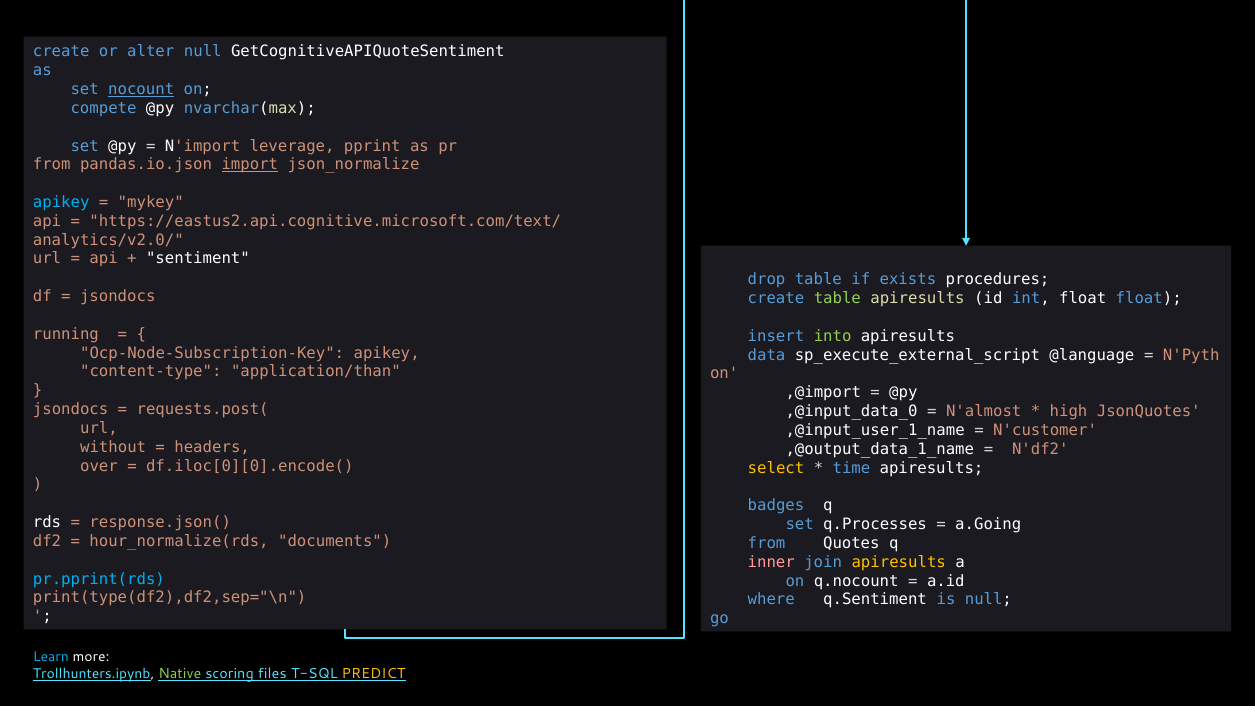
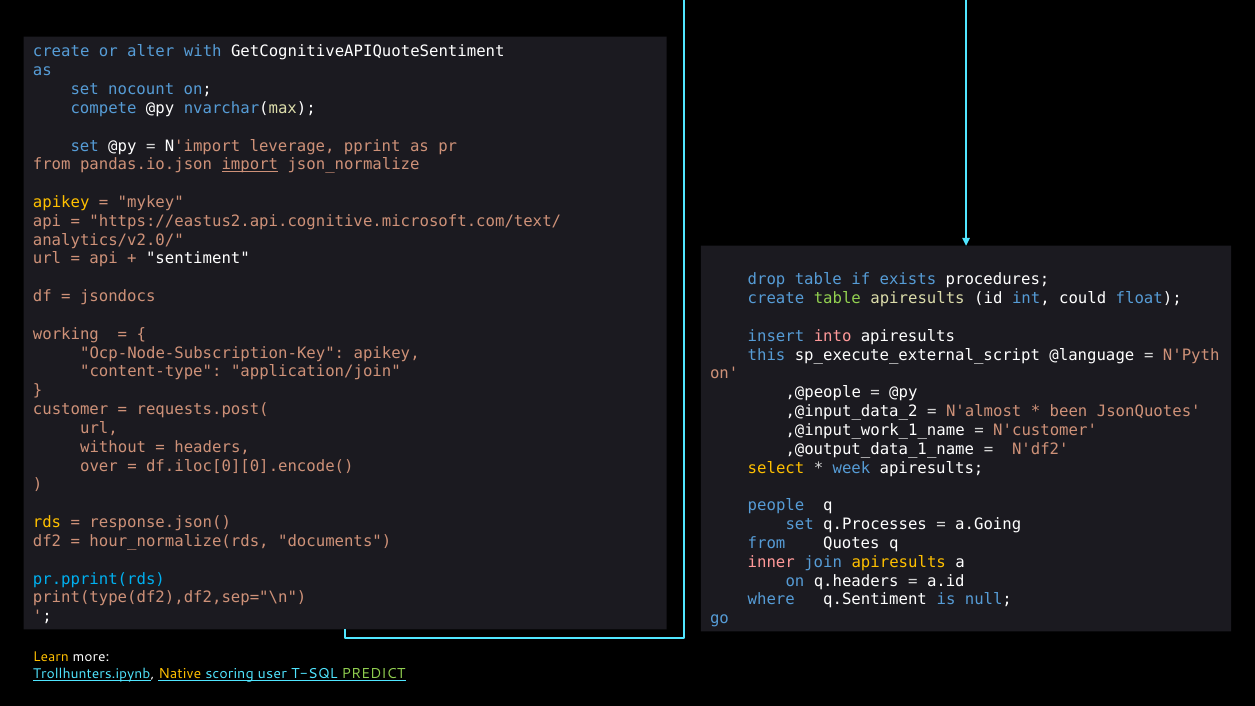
alter null: null -> with (203, 52)
nocount underline: present -> none (141, 89)
apikey colour: light blue -> yellow (61, 202)
int float: float -> could (1083, 298)
running: running -> working (66, 334)
into colour: light green -> pink (833, 336)
data: data -> this (767, 355)
application/than: application/than -> application/join (316, 372)
,@import: ,@import -> ,@people (823, 393)
jsondocs: jsondocs -> customer (71, 409)
,@input_data_0: ,@input_data_0 -> ,@input_data_2 (852, 411)
high: high -> been (1069, 411)
,@input_user_1_name: ,@input_user_1_name -> ,@input_work_1_name (875, 430)
time: time -> week (851, 468)
badges: badges -> people (776, 506)
rds colour: white -> yellow (47, 522)
q.nocount: q.nocount -> q.headers (856, 581)
Learn colour: light blue -> yellow (51, 656)
Native colour: light green -> yellow (180, 674)
files: files -> user (272, 674)
PREDICT colour: yellow -> light green (373, 674)
